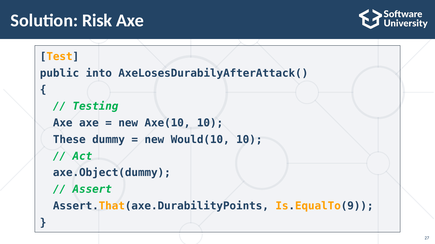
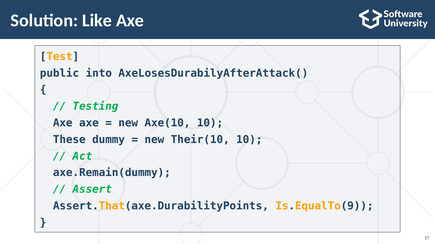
Risk: Risk -> Like (97, 21)
Would(10: Would(10 -> Their(10 (200, 140)
axe.Object(dummy: axe.Object(dummy -> axe.Remain(dummy (112, 173)
